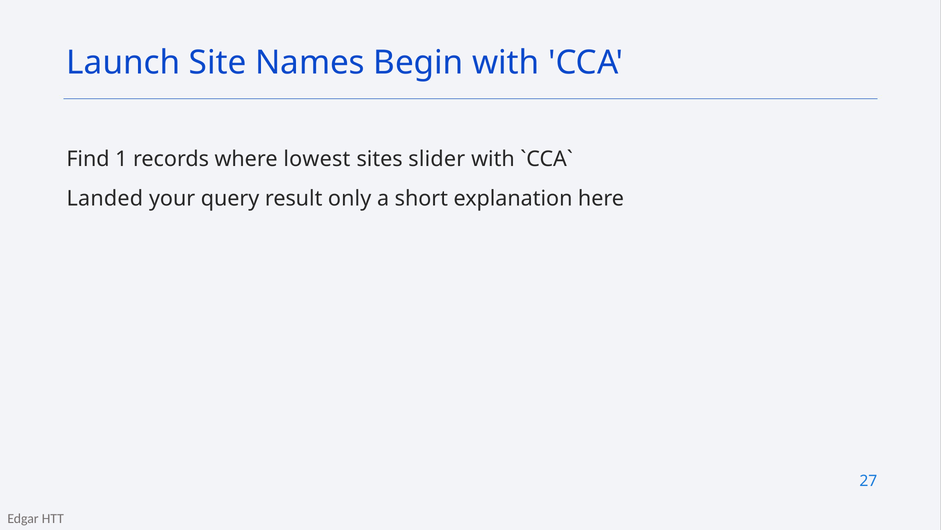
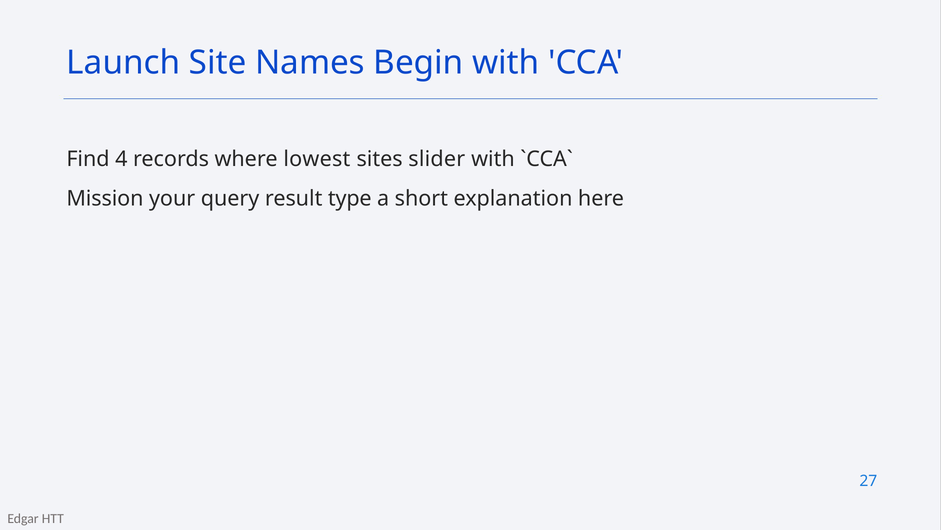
1: 1 -> 4 (121, 159)
Landed: Landed -> Mission (105, 198)
only: only -> type (350, 198)
